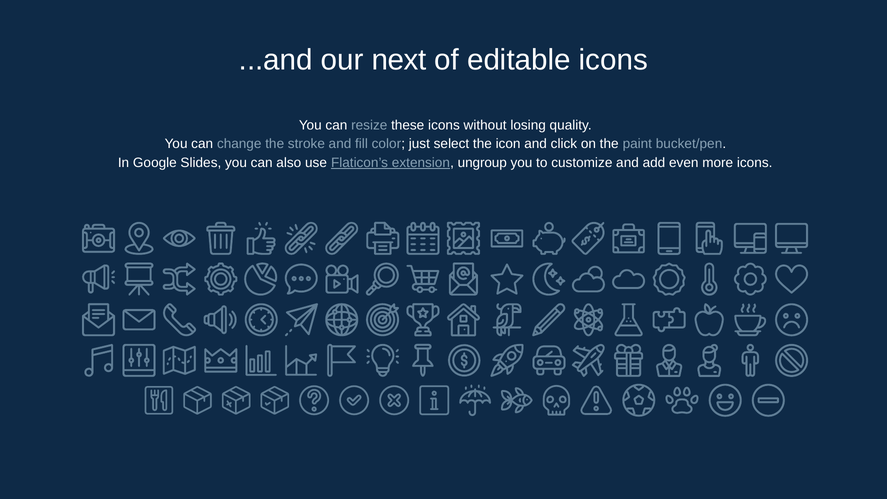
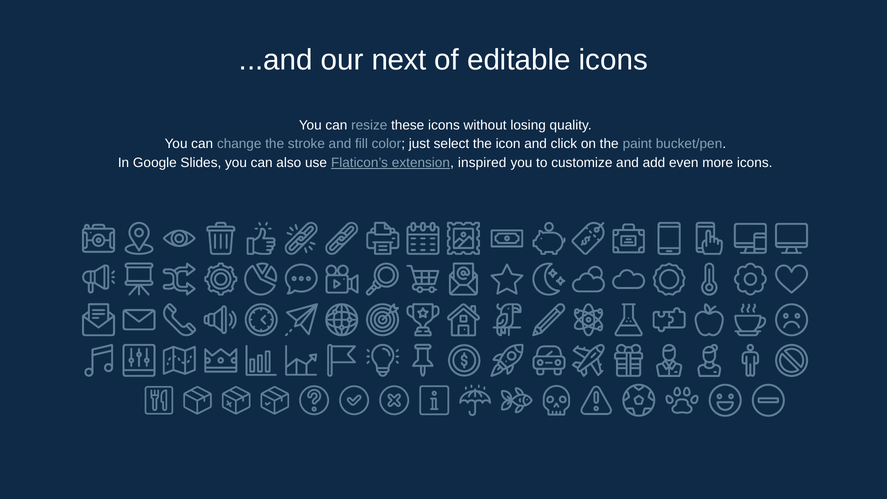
ungroup: ungroup -> inspired (482, 163)
